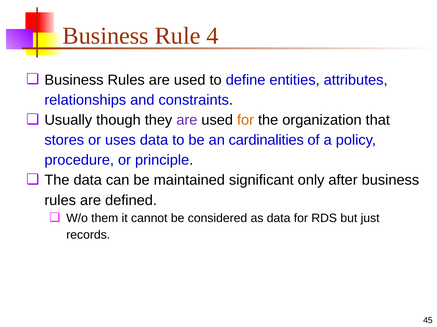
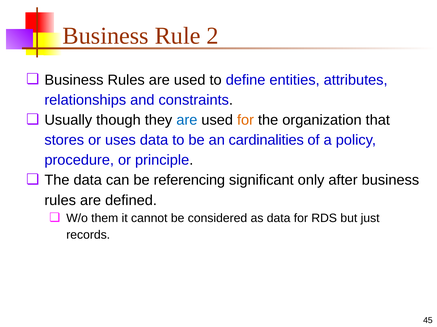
4: 4 -> 2 (213, 36)
are colour: purple -> blue (187, 120)
maintained: maintained -> referencing (189, 181)
